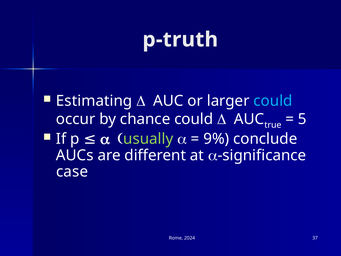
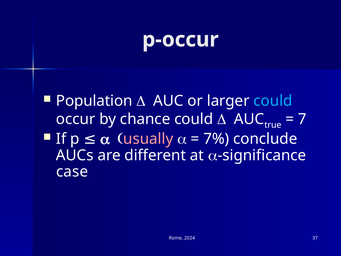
p-truth: p-truth -> p-occur (180, 40)
Estimating: Estimating -> Population (94, 101)
5: 5 -> 7 (302, 119)
usually colour: light green -> pink (148, 139)
9%: 9% -> 7% (216, 139)
